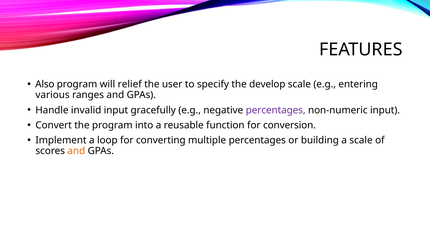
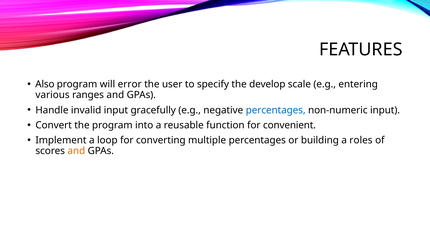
relief: relief -> error (130, 84)
percentages colour: purple -> blue (276, 110)
conversion: conversion -> convenient (289, 125)
a scale: scale -> roles (361, 140)
